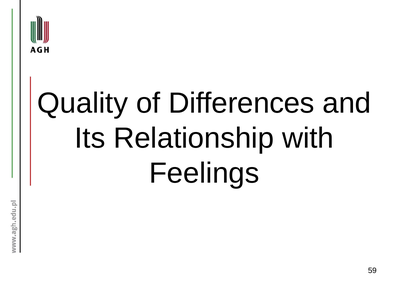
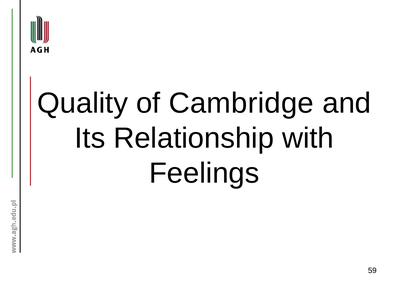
Differences: Differences -> Cambridge (241, 104)
